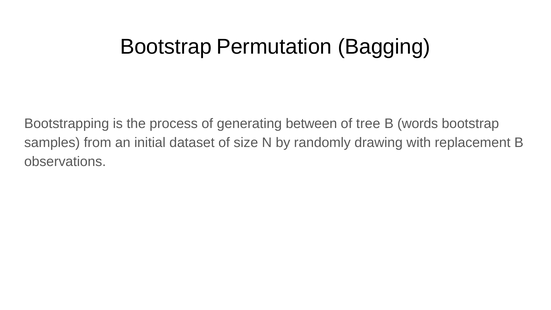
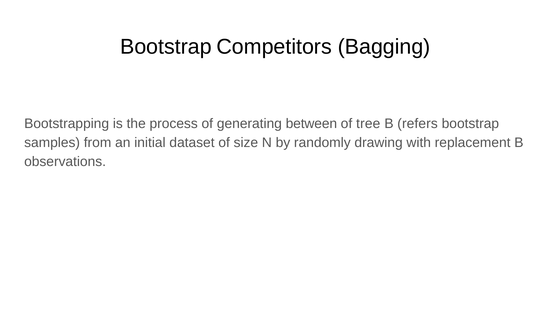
Permutation: Permutation -> Competitors (274, 47)
words: words -> refers (418, 123)
